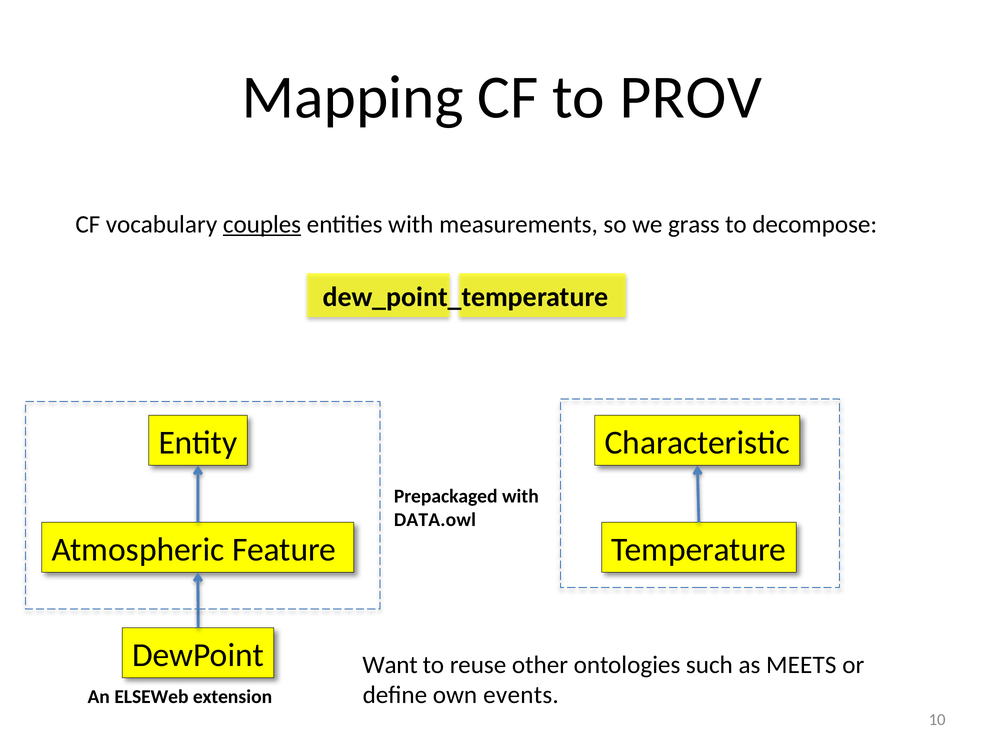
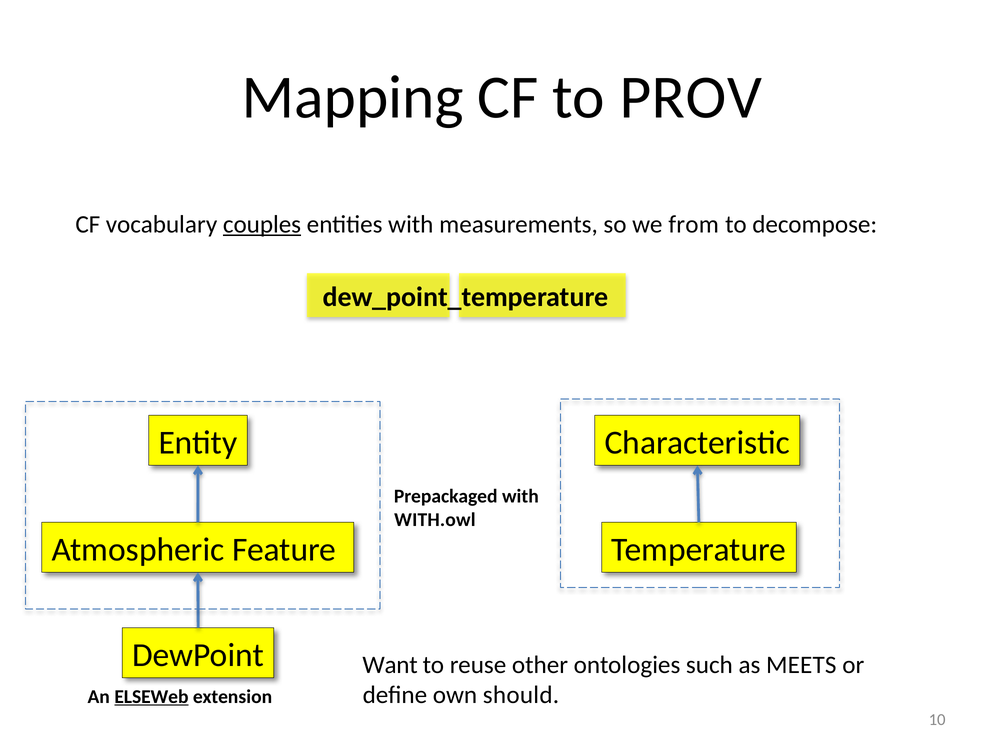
grass: grass -> from (694, 225)
DATA.owl: DATA.owl -> WITH.owl (435, 520)
events: events -> should (521, 695)
ELSEWeb underline: none -> present (151, 697)
